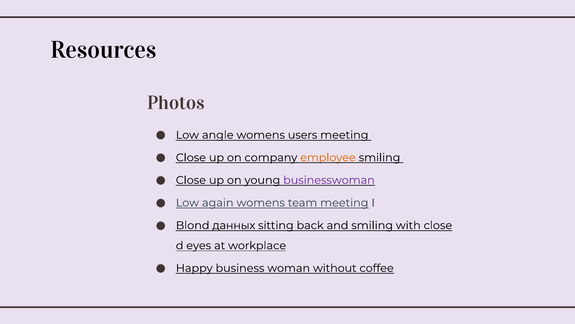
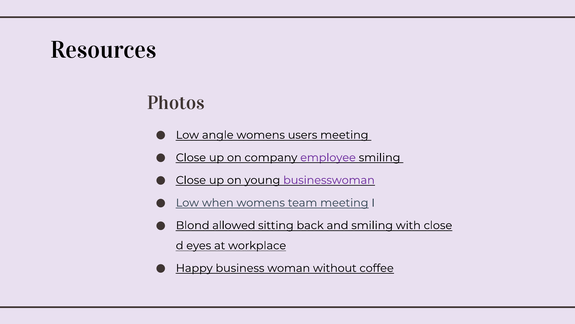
employee colour: orange -> purple (328, 157)
again: again -> when (218, 202)
данных: данных -> allowed (234, 225)
